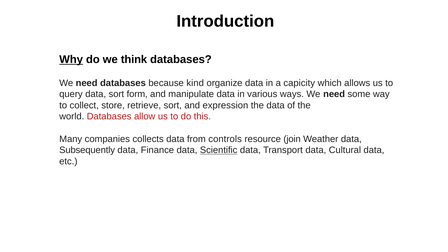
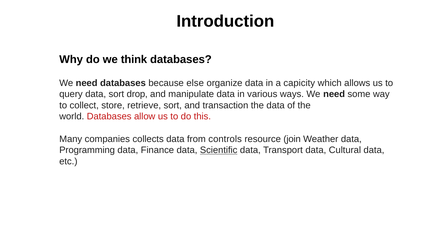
Why underline: present -> none (71, 60)
kind: kind -> else (195, 83)
form: form -> drop (137, 94)
expression: expression -> transaction (225, 105)
Subsequently: Subsequently -> Programming (87, 150)
